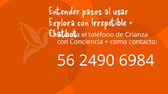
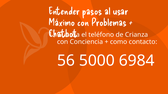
Explora: Explora -> Máximo (62, 23)
Irrepetible: Irrepetible -> Problemas (109, 23)
2490: 2490 -> 5000 (97, 61)
